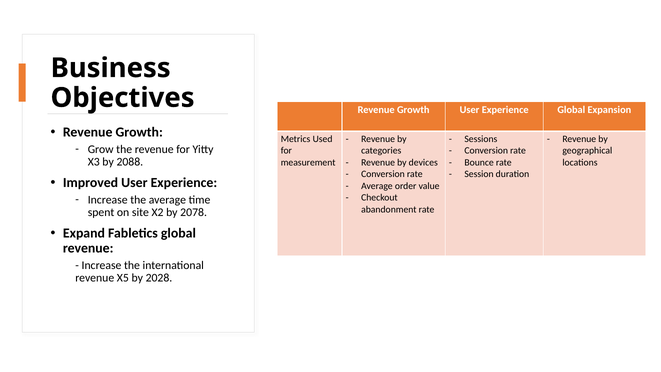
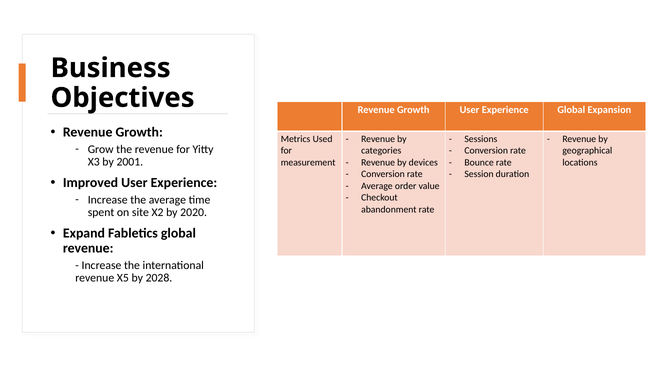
2088: 2088 -> 2001 (130, 162)
2078: 2078 -> 2020 (194, 212)
